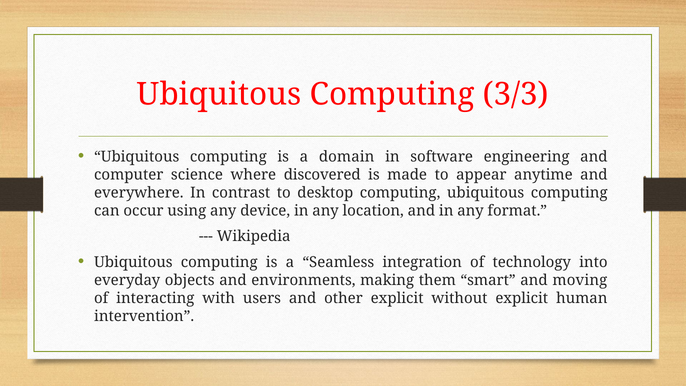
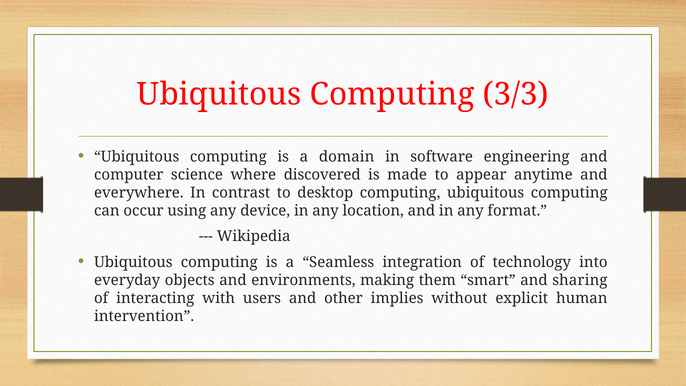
moving: moving -> sharing (580, 280)
other explicit: explicit -> implies (397, 298)
